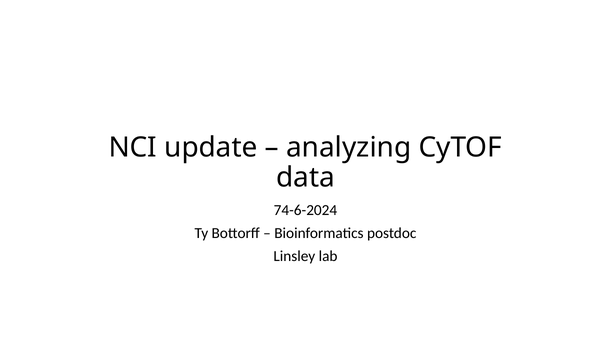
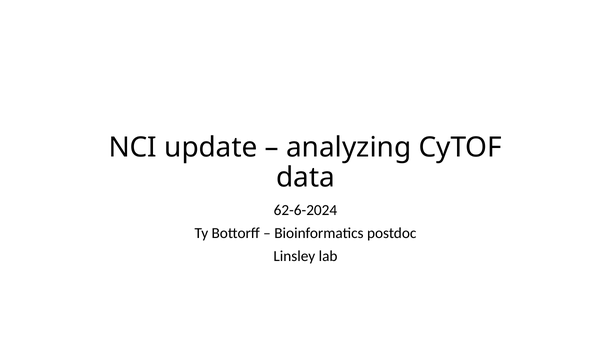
74-6-2024: 74-6-2024 -> 62-6-2024 (305, 210)
